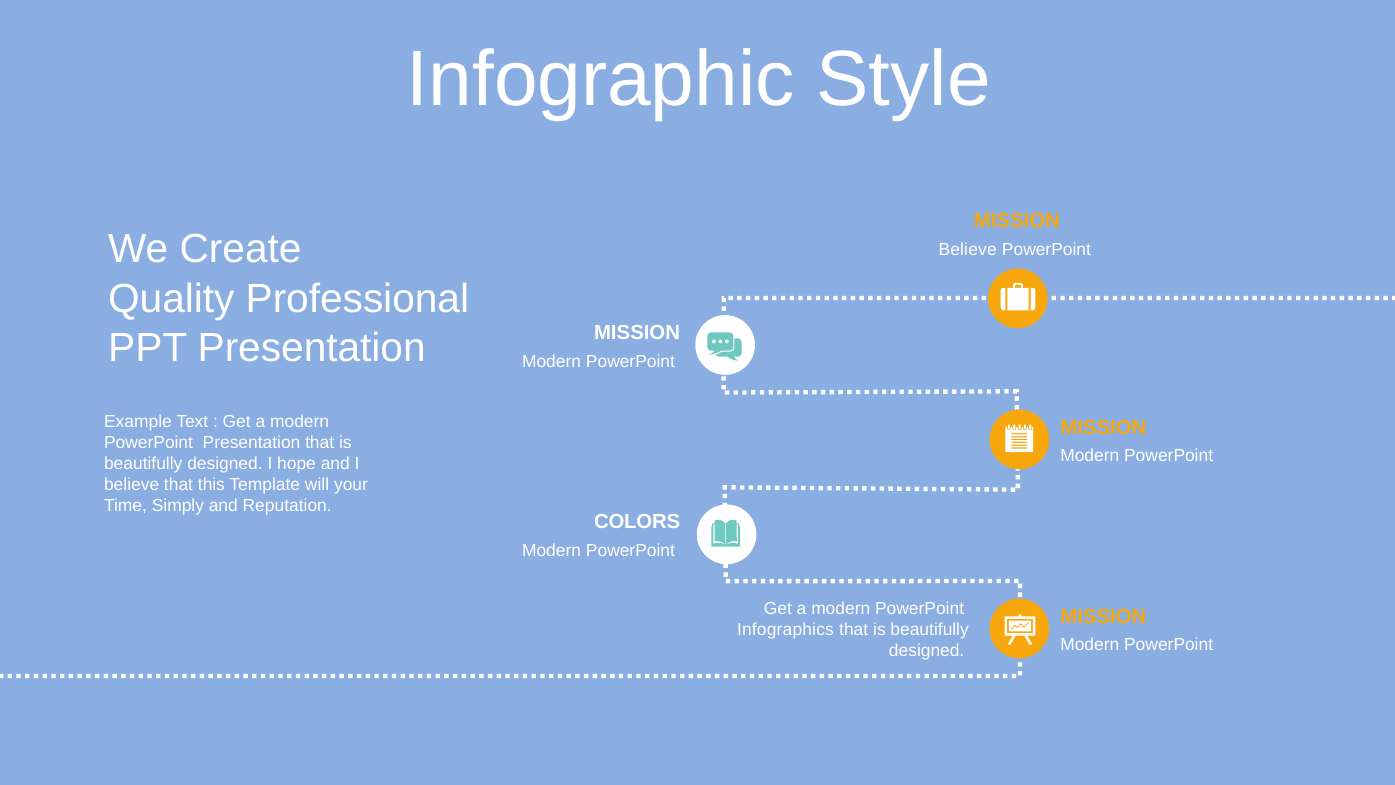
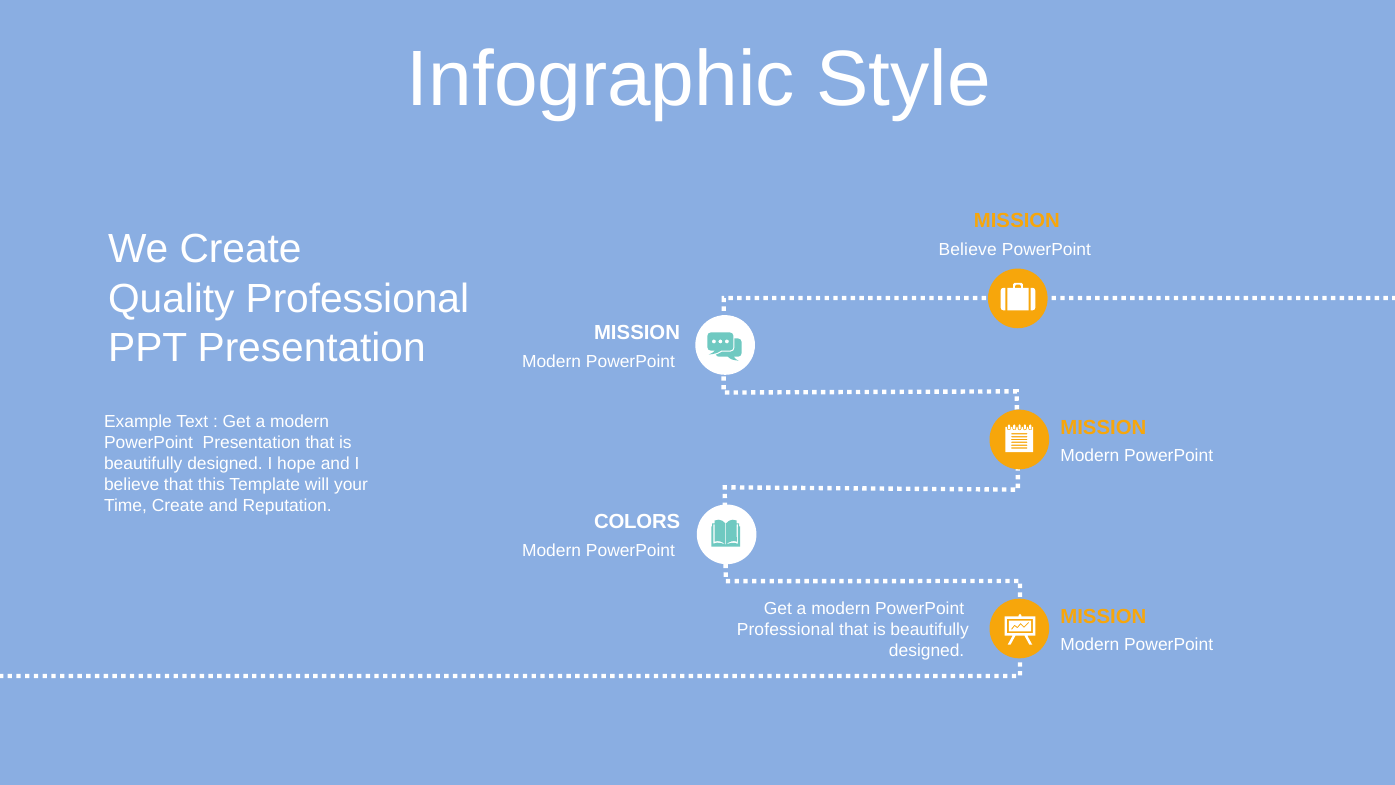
Time Simply: Simply -> Create (178, 506)
Infographics: Infographics -> Professional (785, 630)
